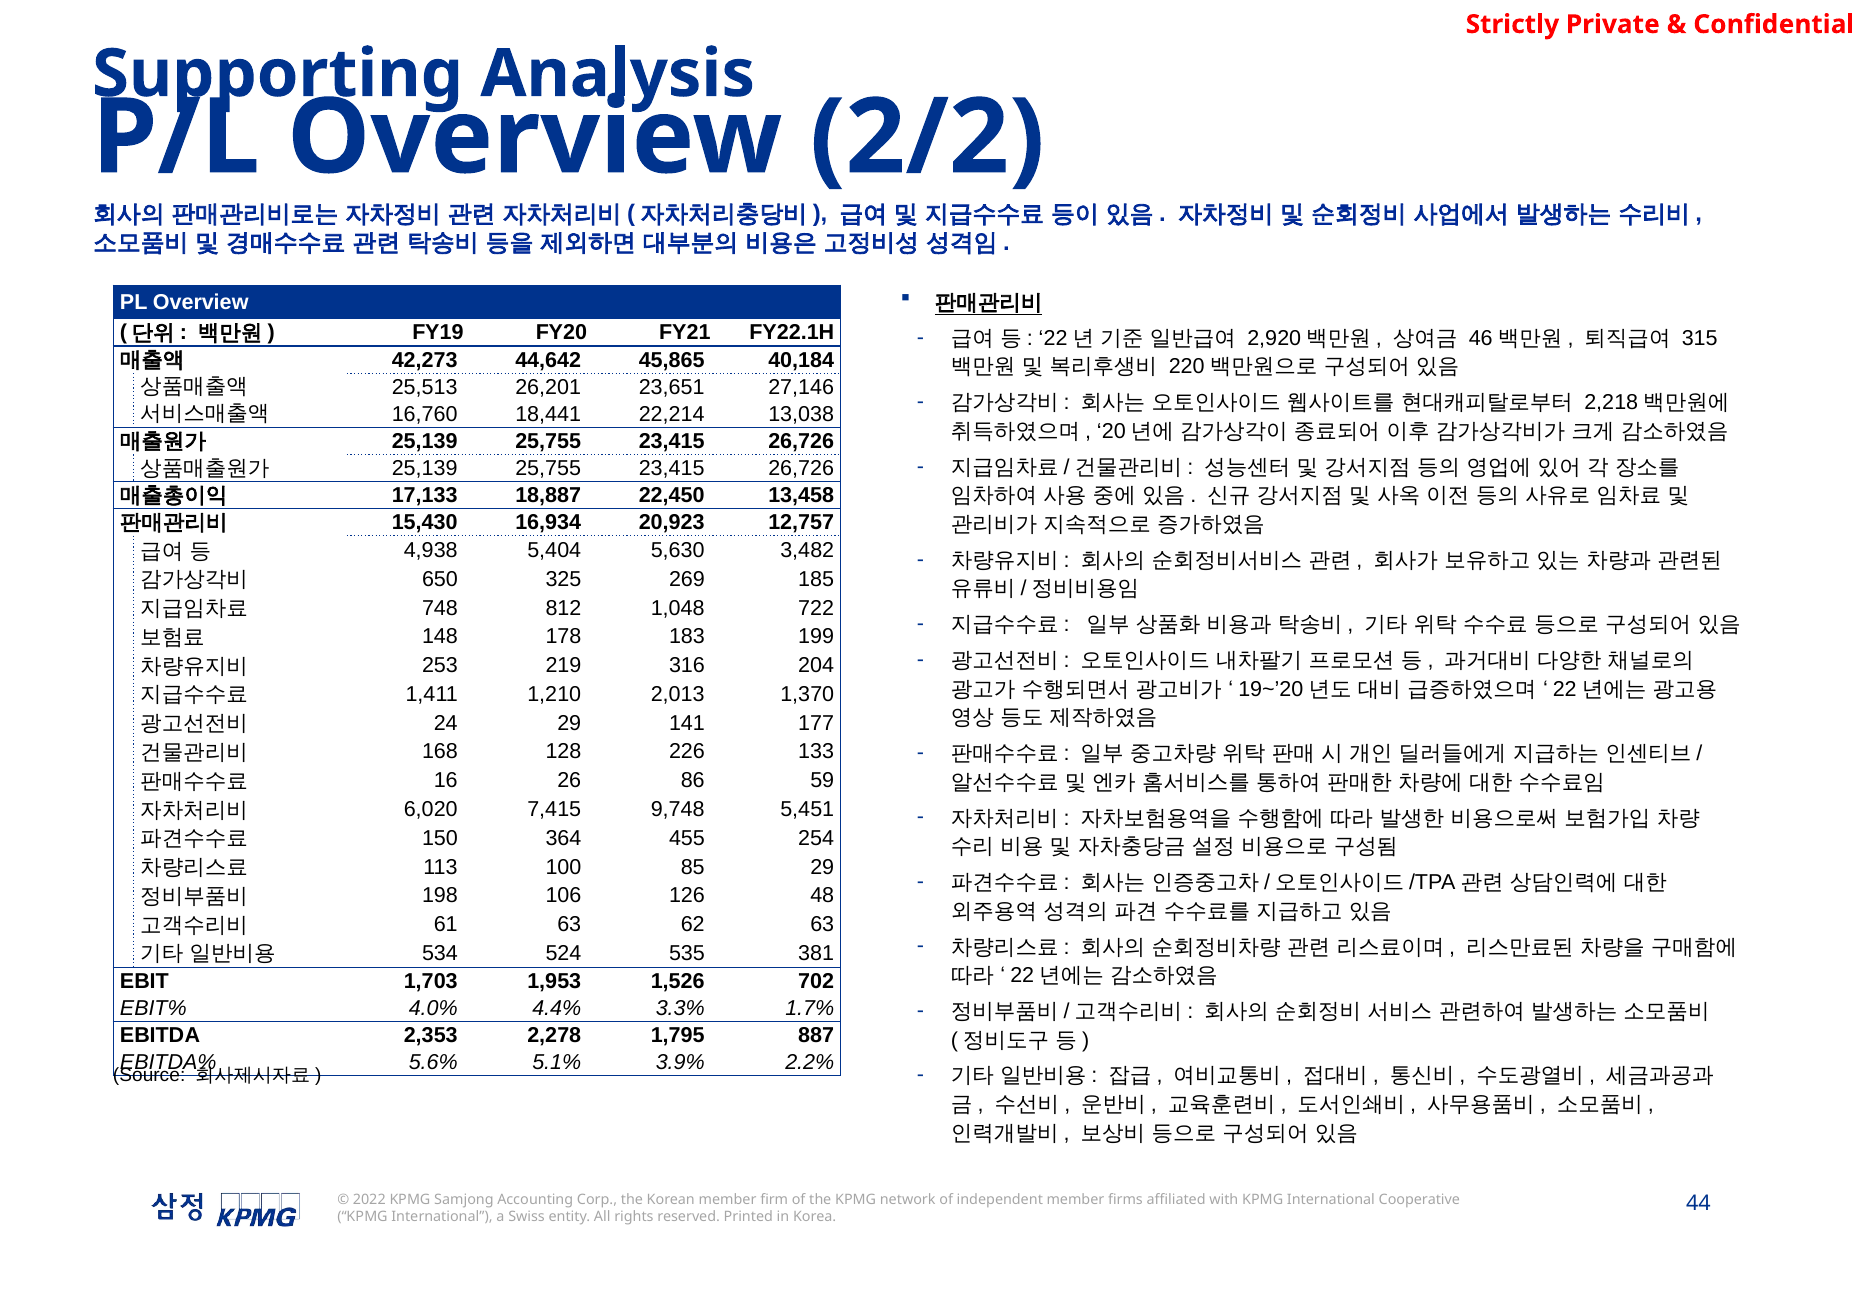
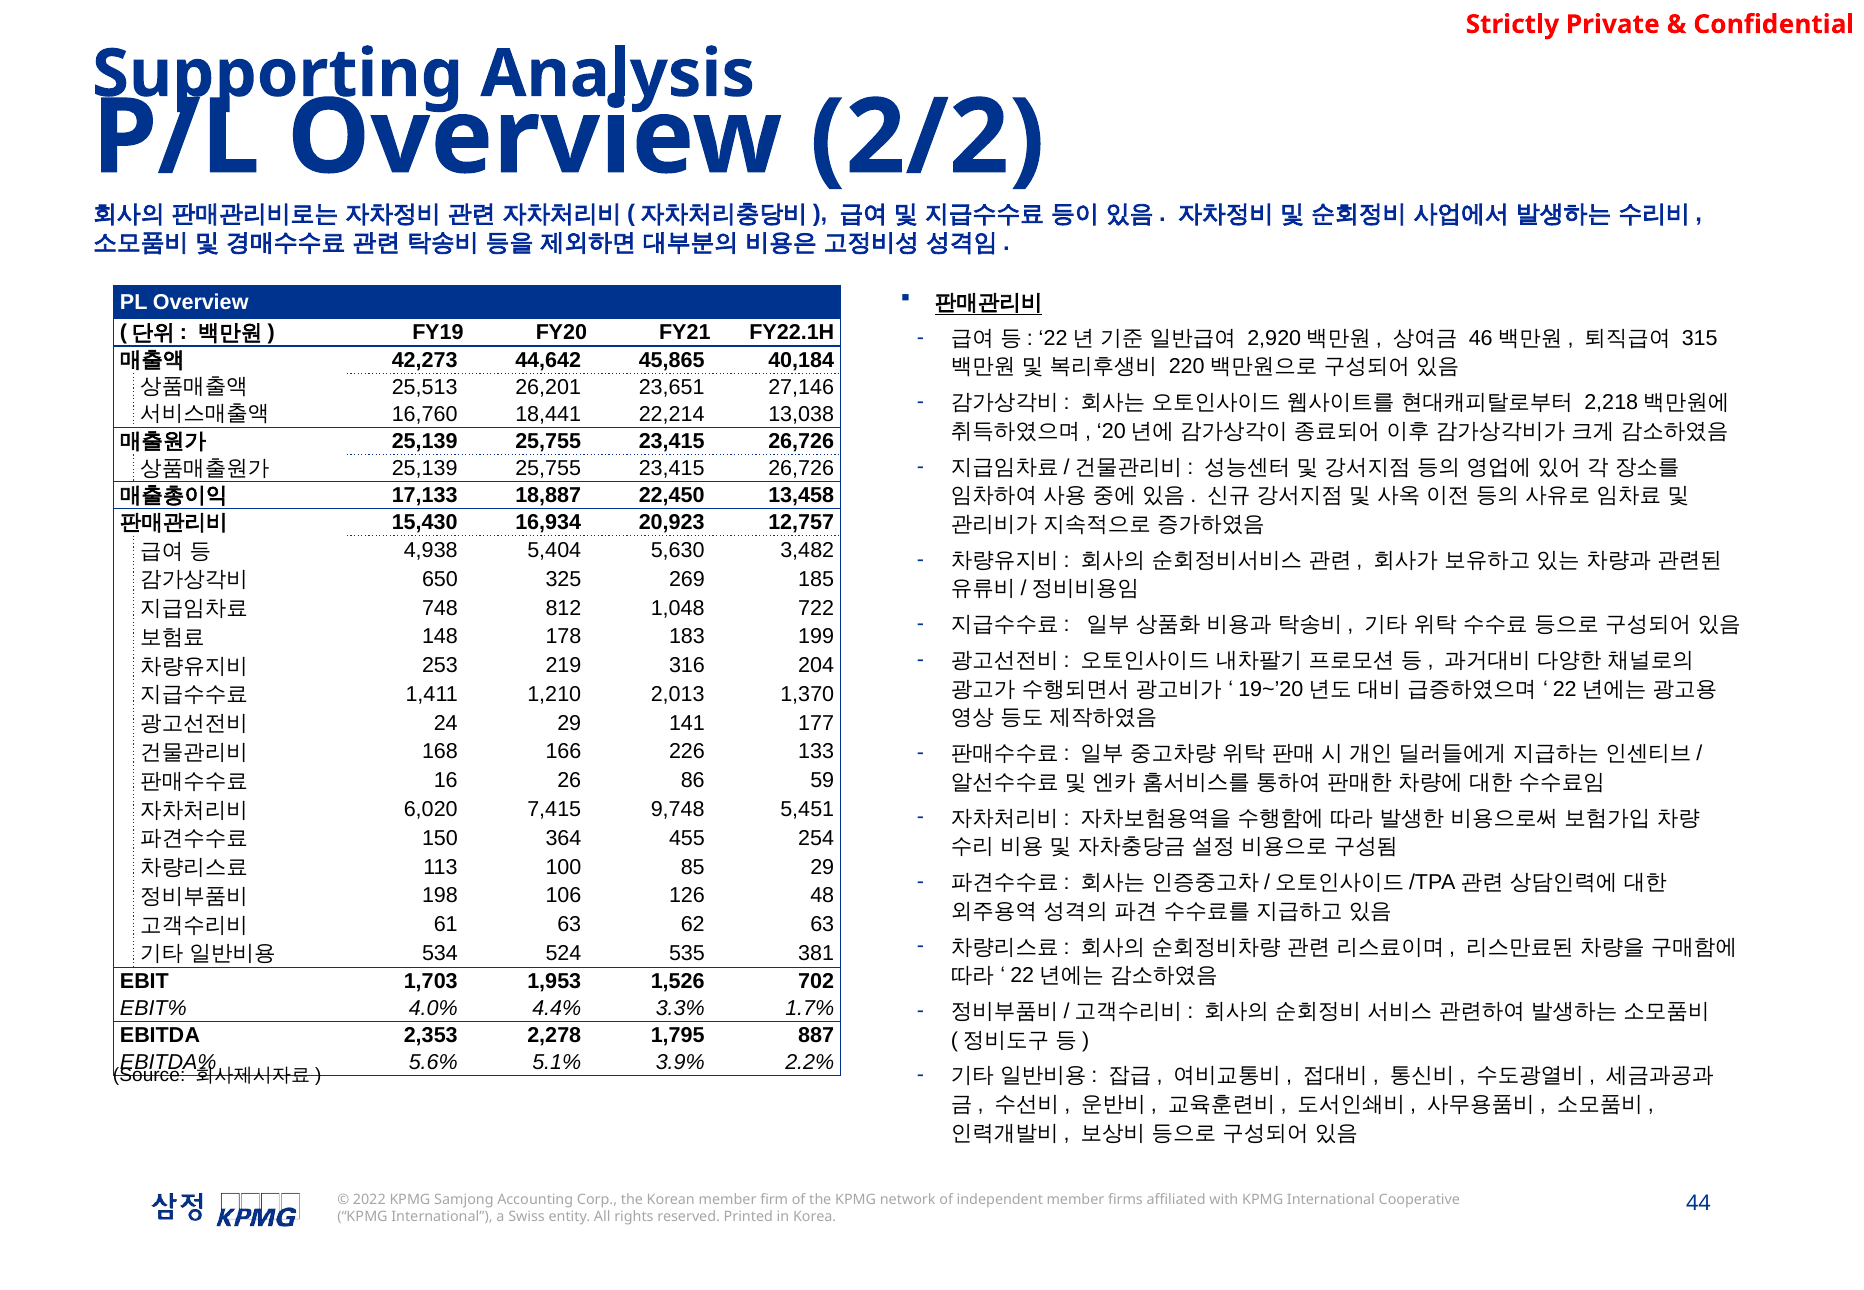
128: 128 -> 166 (563, 752)
